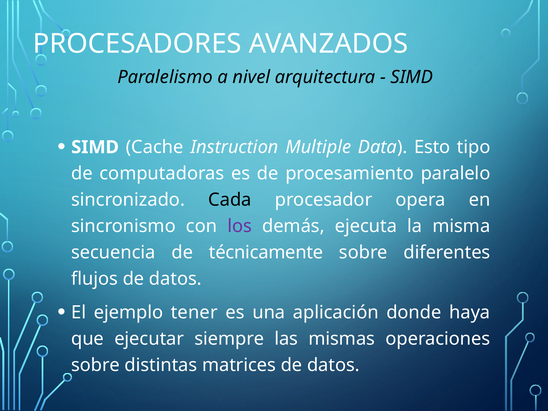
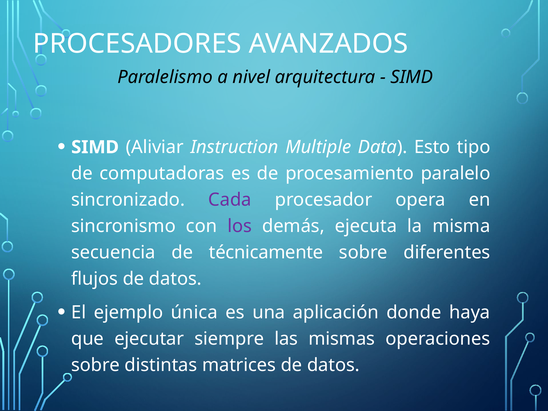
Cache: Cache -> Aliviar (155, 147)
Cada colour: black -> purple (230, 200)
tener: tener -> única (194, 313)
